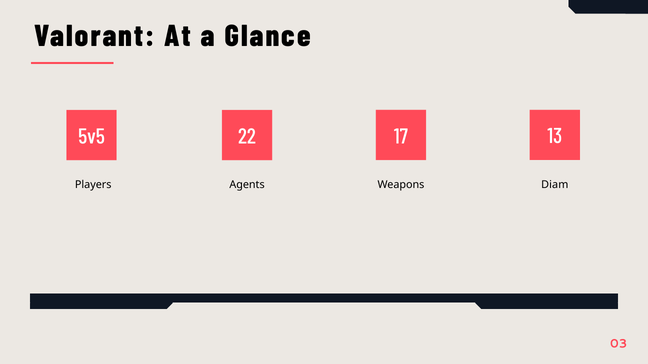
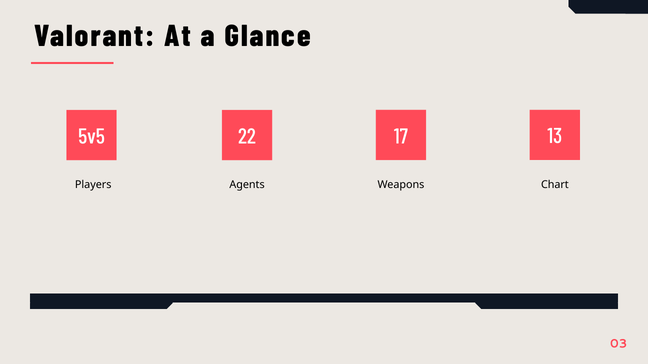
Diam: Diam -> Chart (555, 185)
